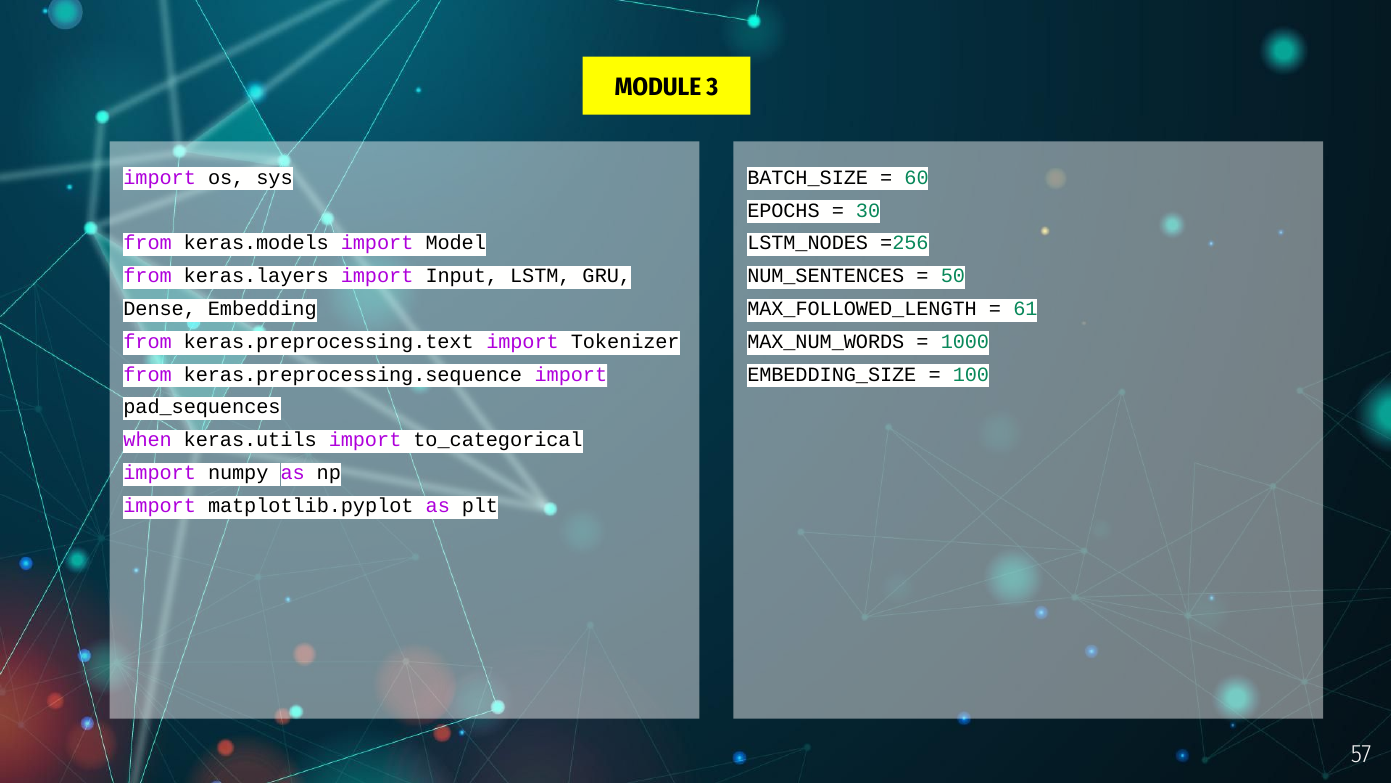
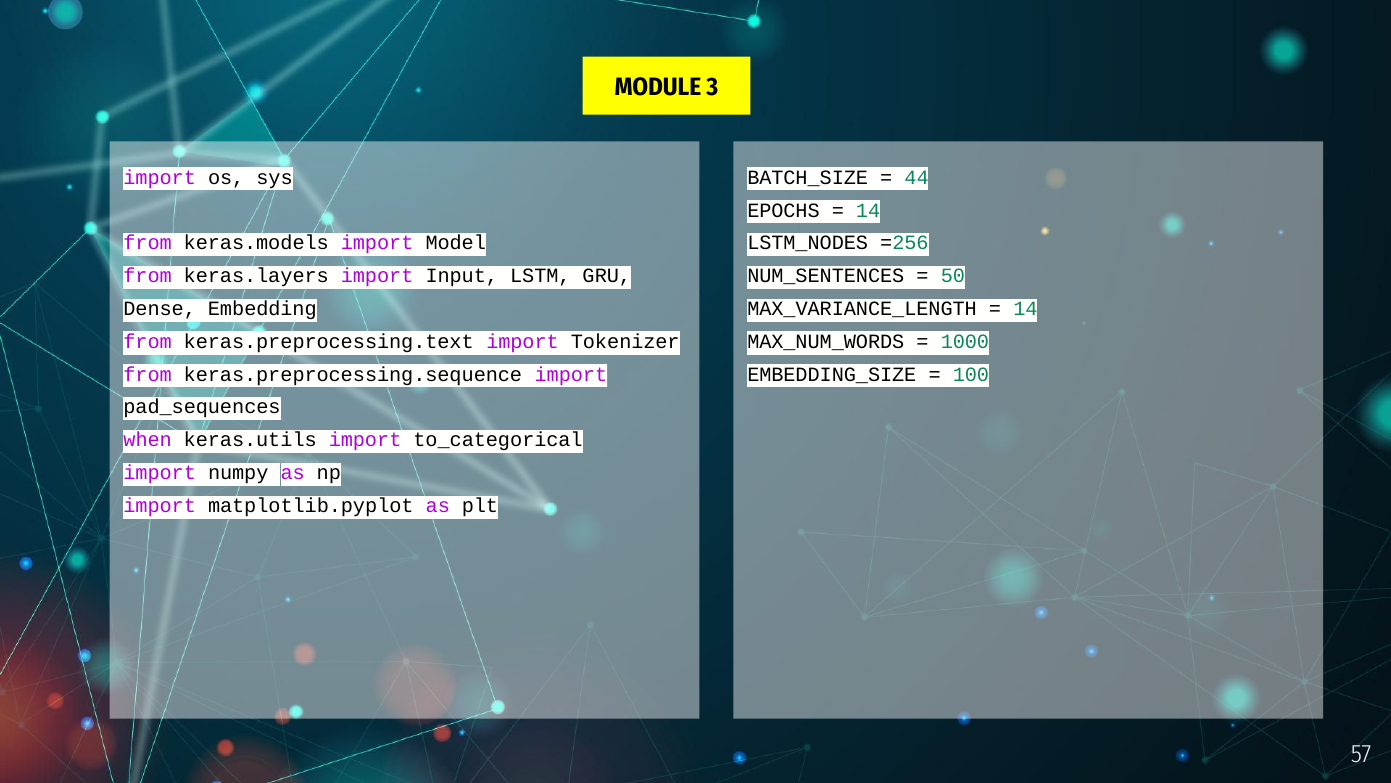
60: 60 -> 44 (917, 177)
30: 30 -> 14 (868, 210)
MAX_FOLLOWED_LENGTH: MAX_FOLLOWED_LENGTH -> MAX_VARIANCE_LENGTH (862, 309)
61: 61 -> 14 (1026, 309)
